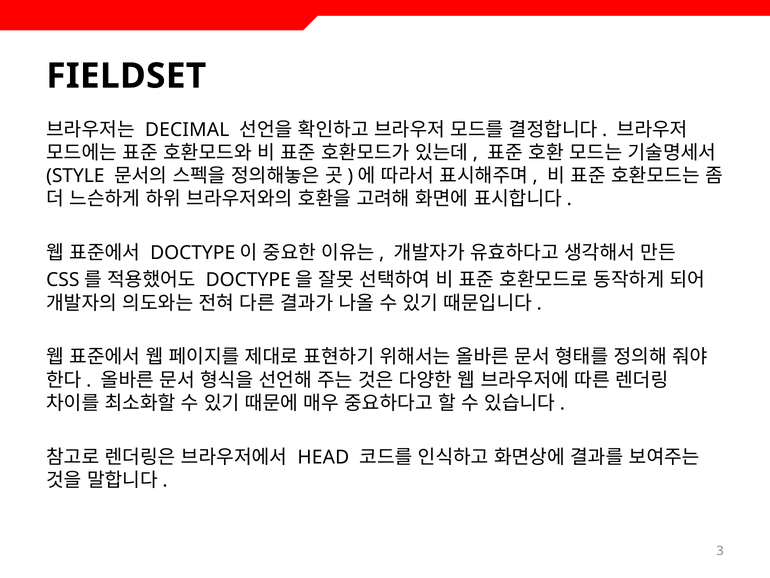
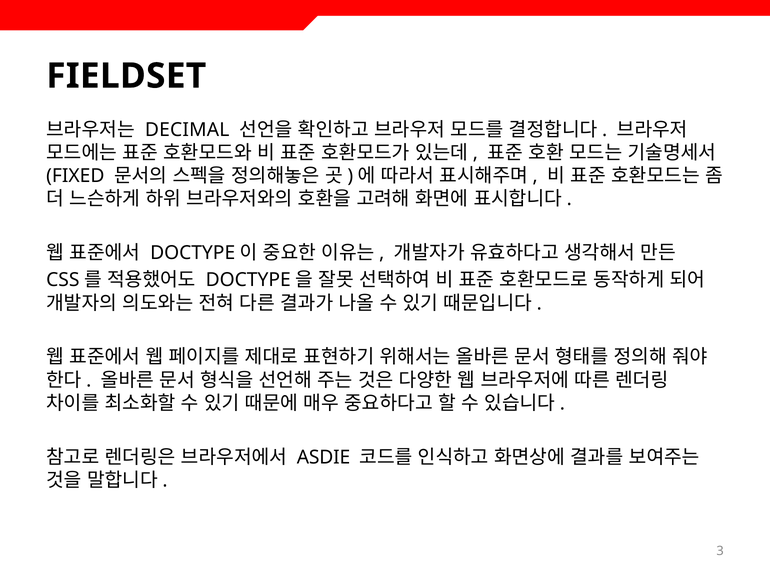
STYLE: STYLE -> FIXED (75, 176)
HEAD: HEAD -> ASDIE (324, 457)
